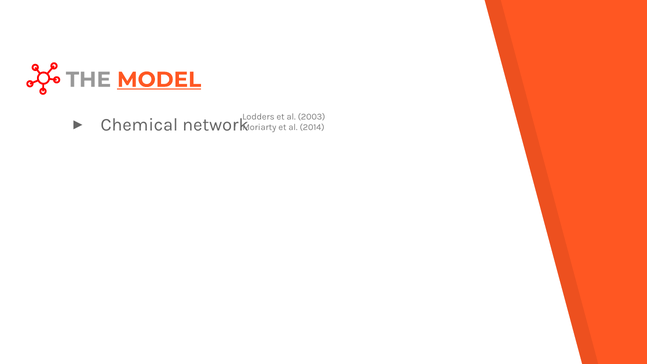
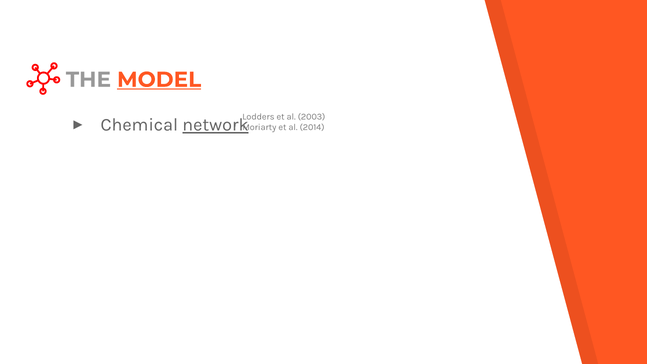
network underline: none -> present (216, 125)
